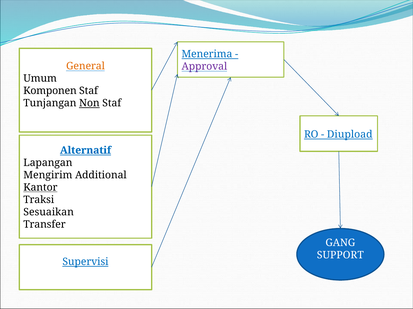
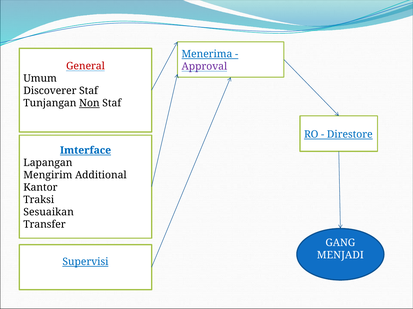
General colour: orange -> red (86, 66)
Komponen: Komponen -> Discoverer (50, 91)
Diupload: Diupload -> Direstore (350, 135)
Alternatif: Alternatif -> Imterface (86, 151)
Kantor underline: present -> none (40, 188)
SUPPORT: SUPPORT -> MENJADI (340, 256)
